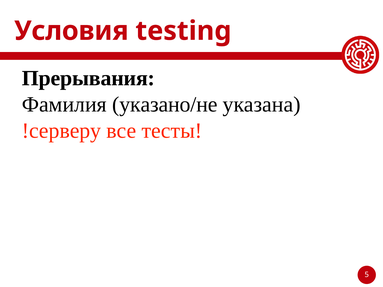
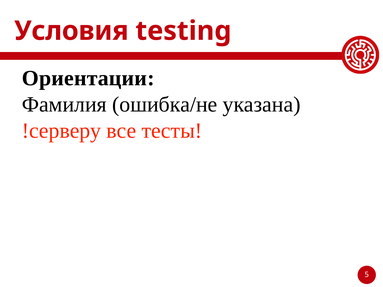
Прерывания: Прерывания -> Ориентации (88, 78)
указано/не: указано/не -> ошибка/не (165, 105)
